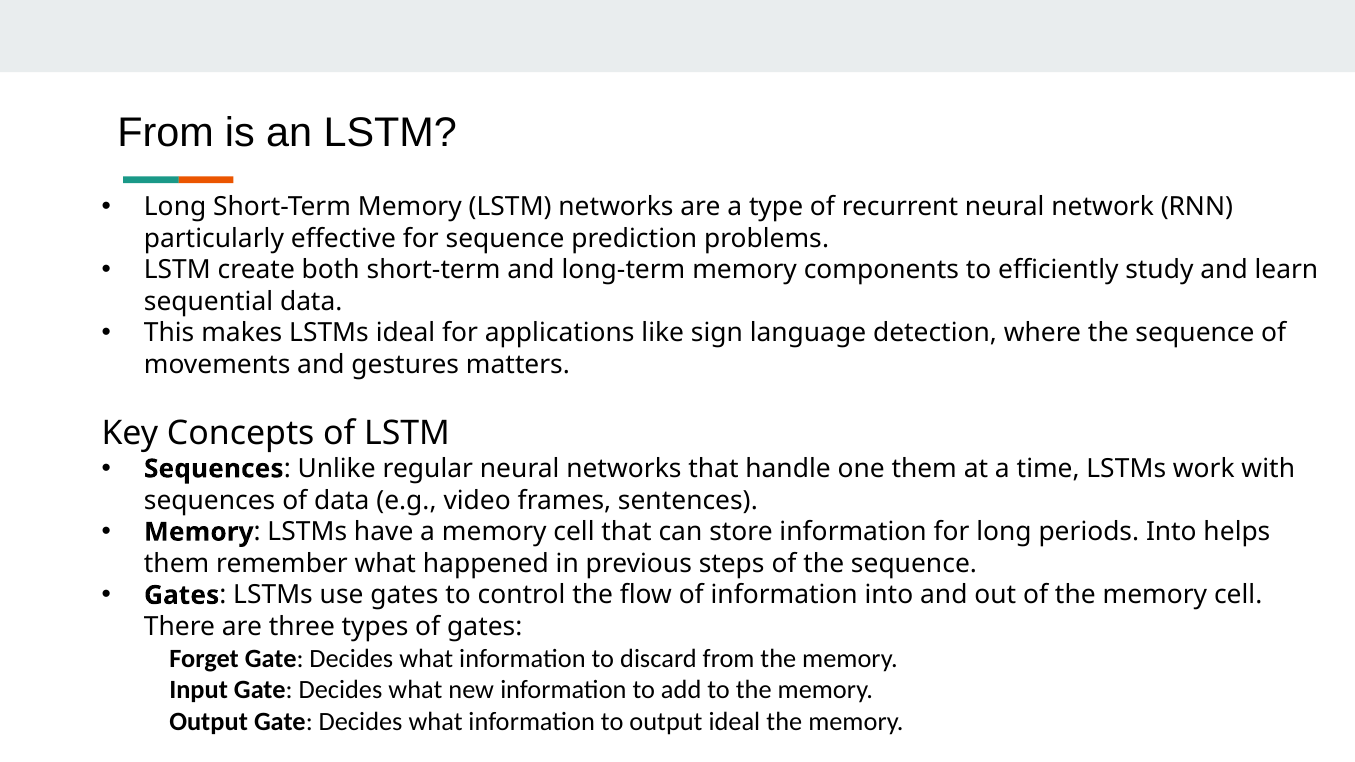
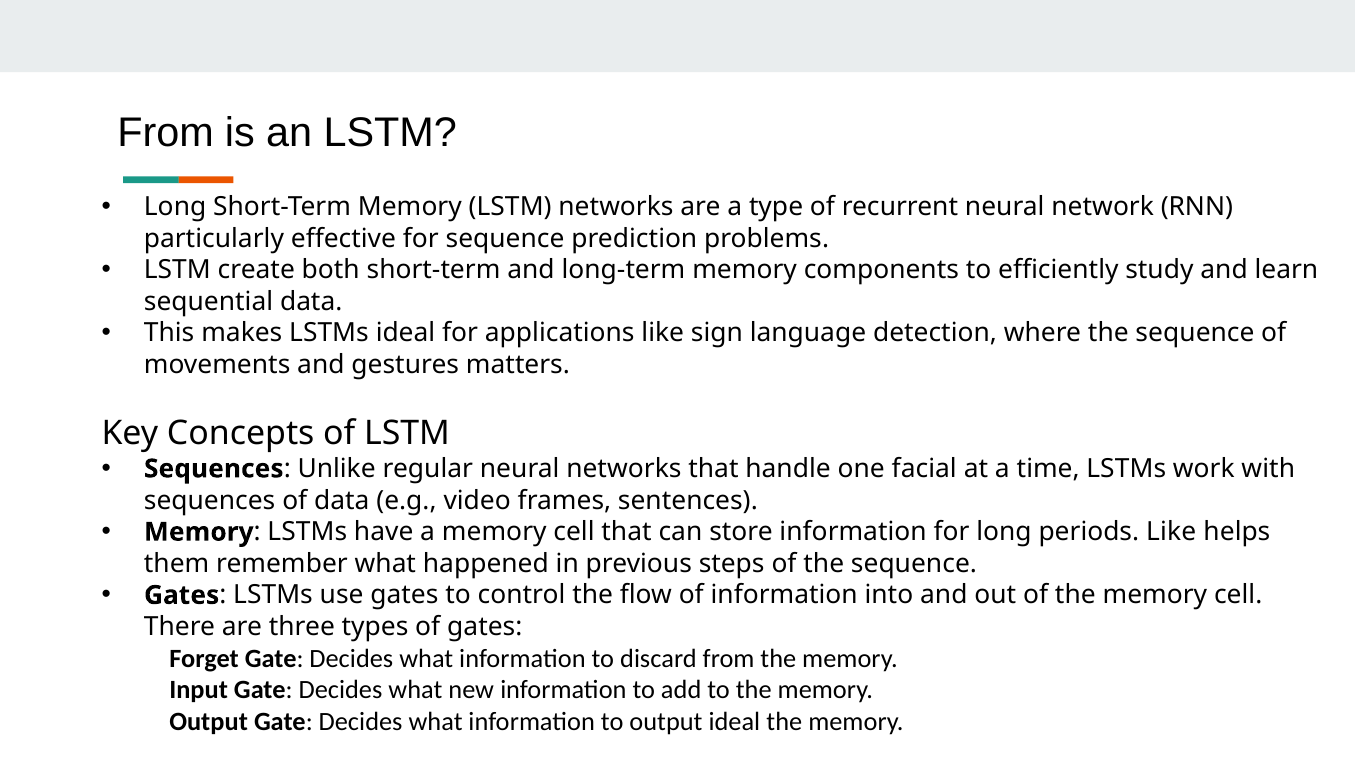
one them: them -> facial (924, 469)
periods Into: Into -> Like (1171, 532)
